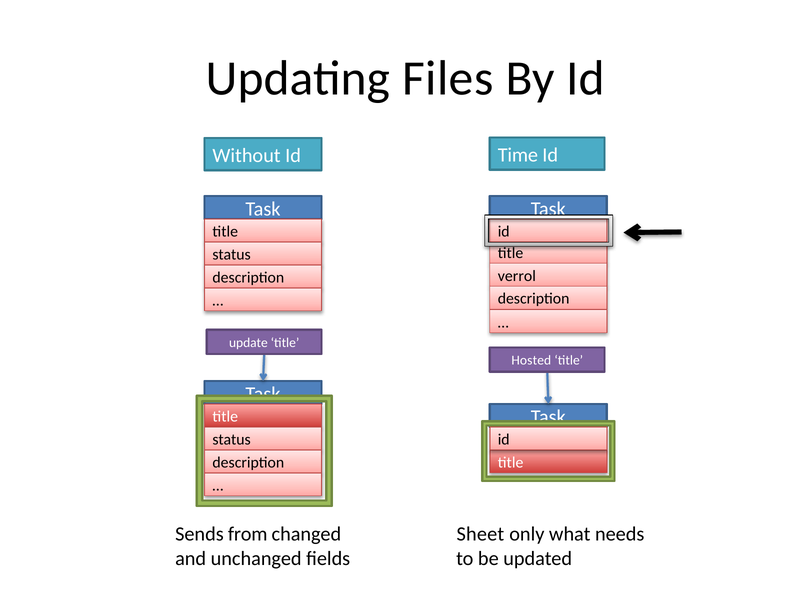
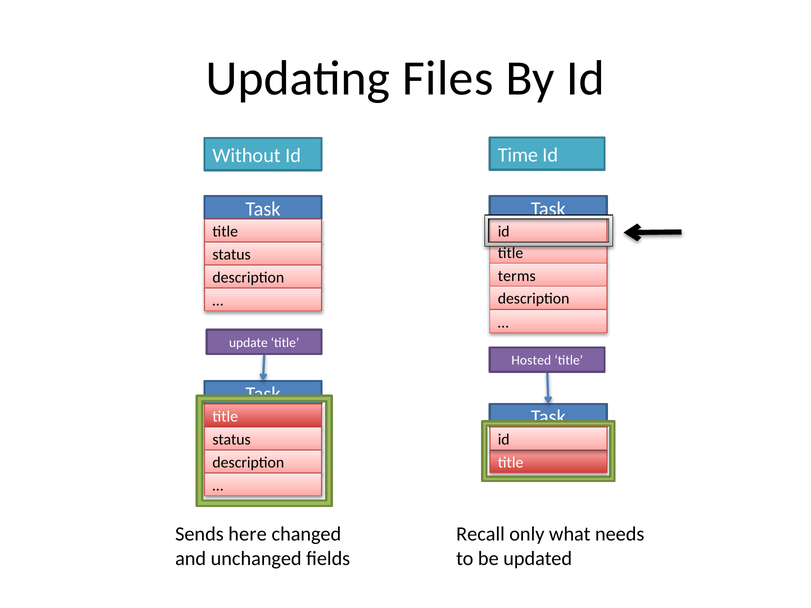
verrol: verrol -> terms (517, 276)
from: from -> here (248, 534)
Sheet: Sheet -> Recall (481, 534)
